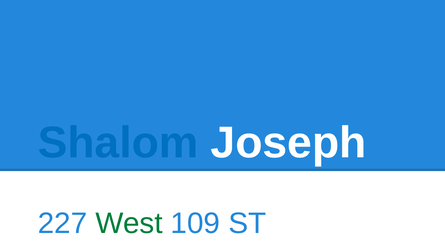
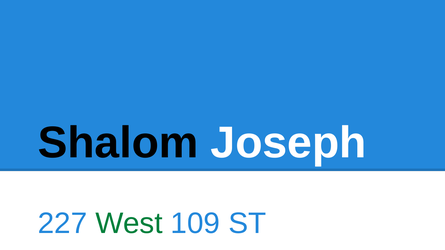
Shalom colour: blue -> black (118, 143)
